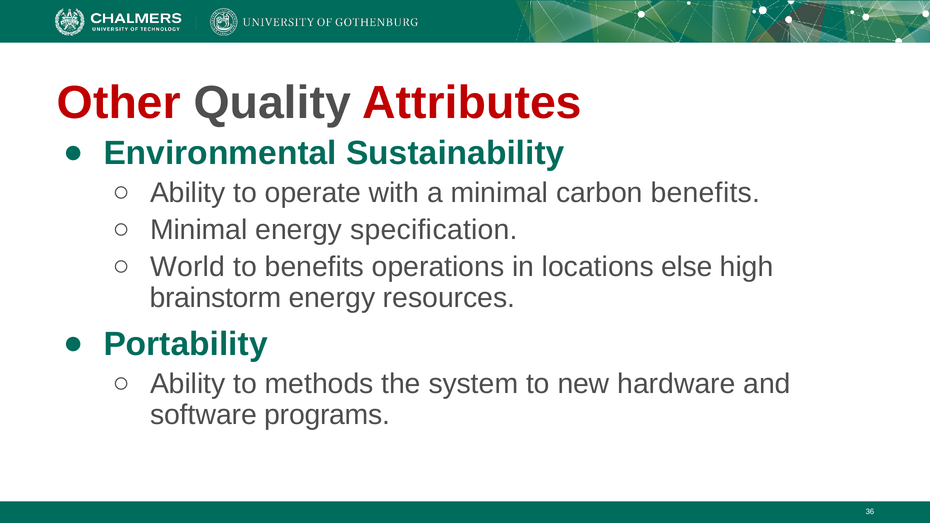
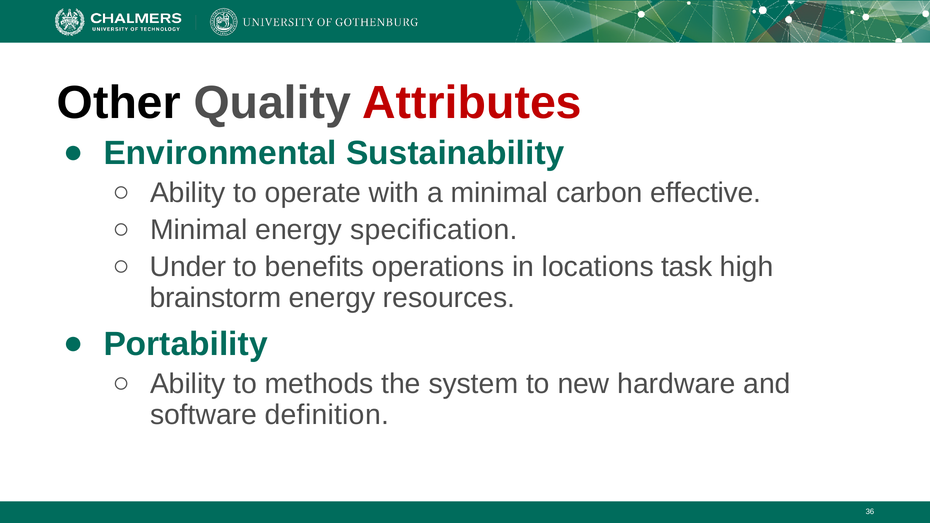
Other colour: red -> black (119, 103)
carbon benefits: benefits -> effective (706, 193)
World: World -> Under (188, 267)
else: else -> task (687, 267)
programs: programs -> definition (327, 415)
